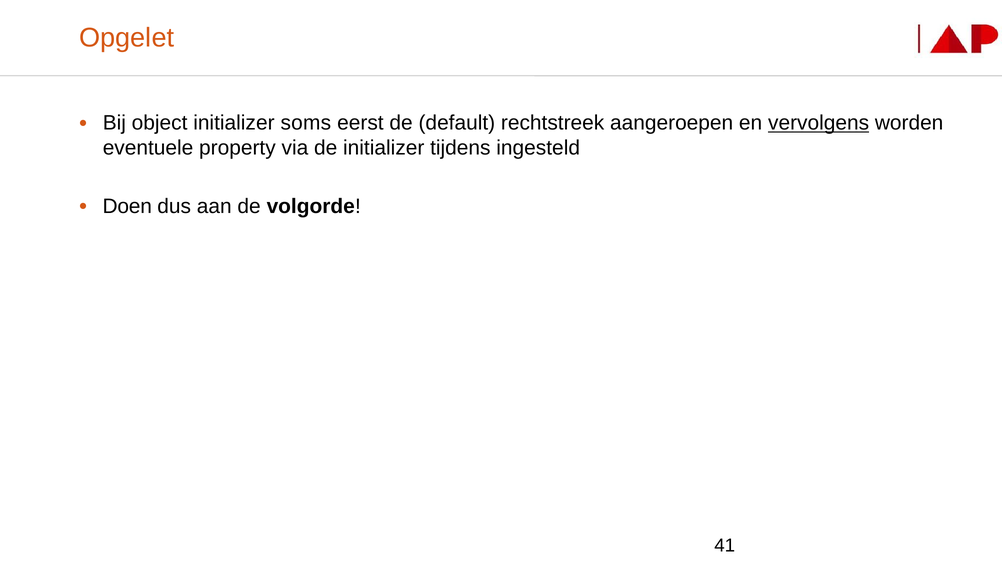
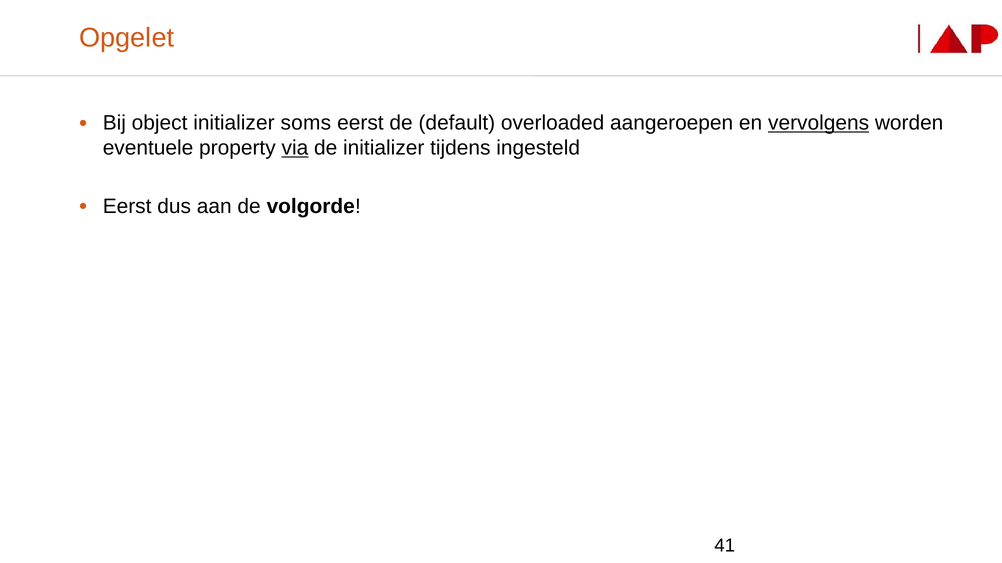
rechtstreek: rechtstreek -> overloaded (553, 123)
via underline: none -> present (295, 148)
Doen: Doen -> Eerst (127, 207)
